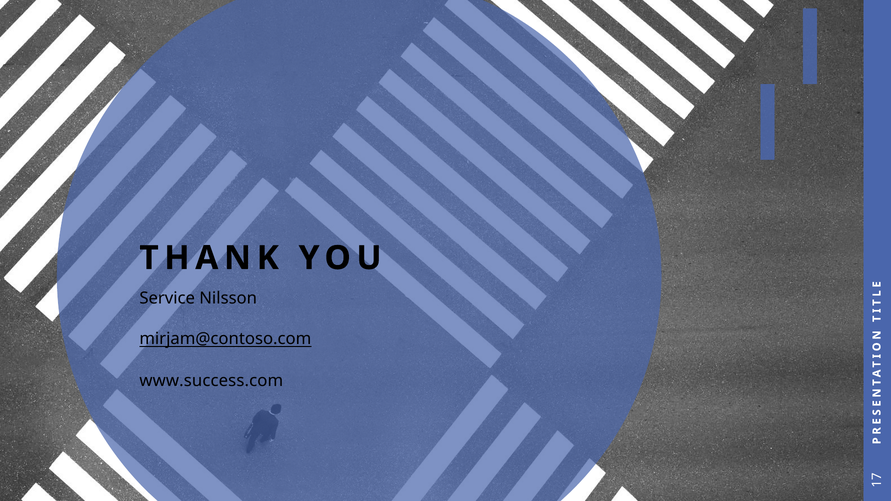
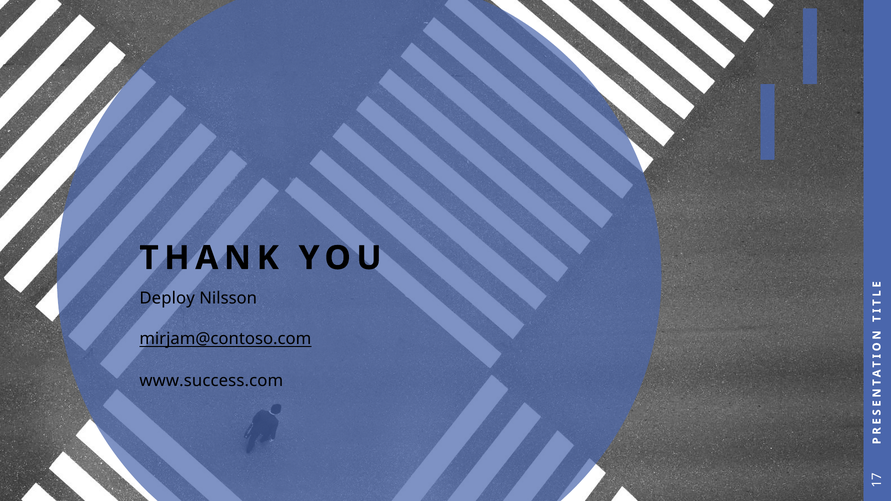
Service: Service -> Deploy (167, 298)
